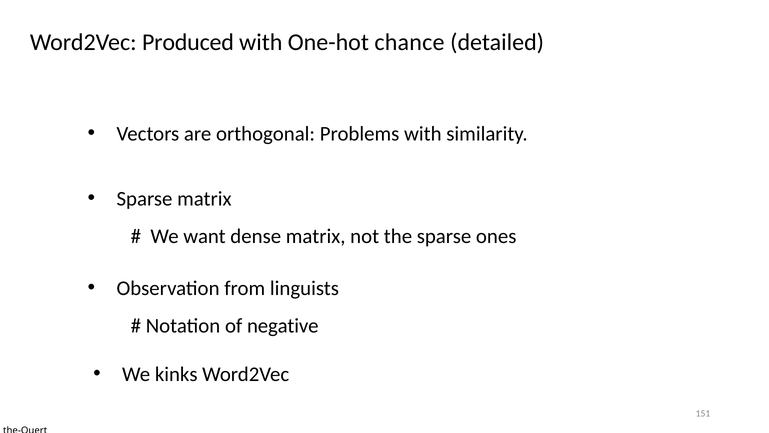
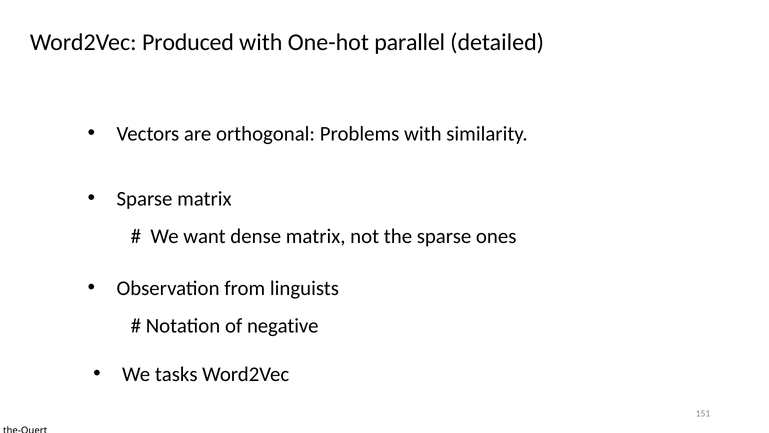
chance: chance -> parallel (410, 42)
kinks: kinks -> tasks (176, 374)
